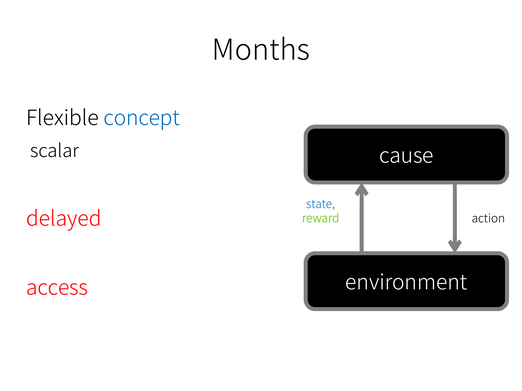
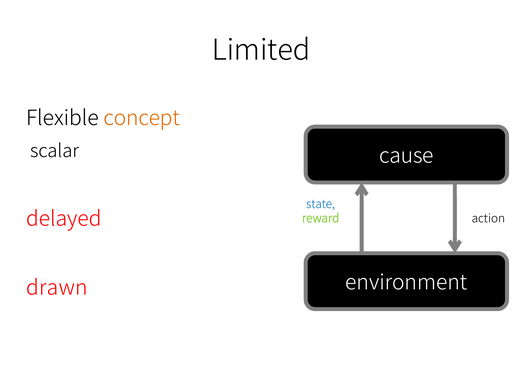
Months: Months -> Limited (261, 50)
concept colour: blue -> orange (142, 118)
access: access -> drawn (57, 288)
